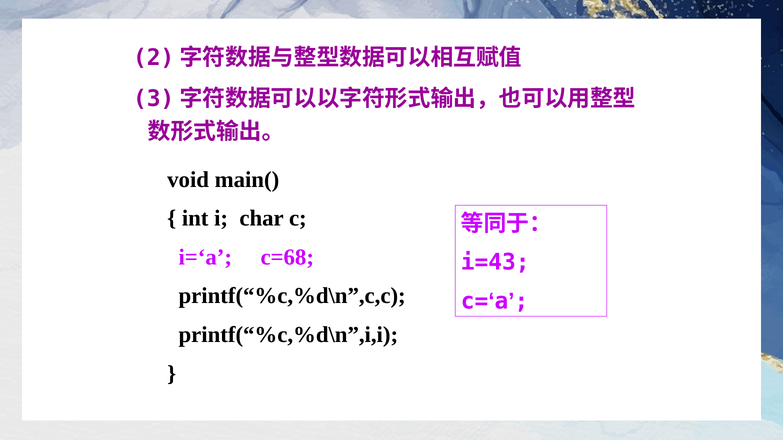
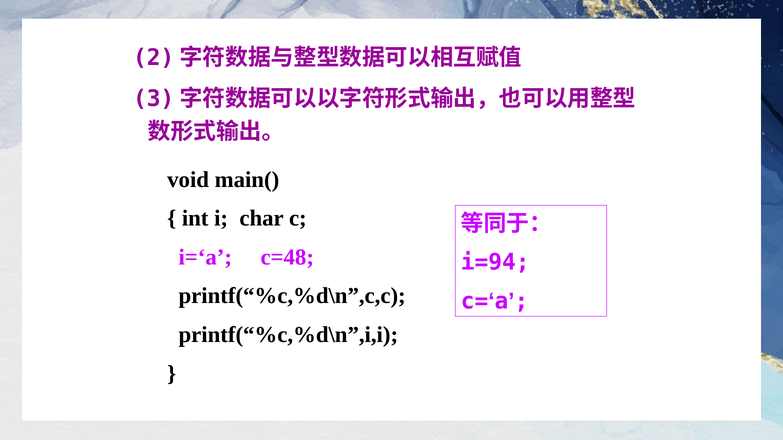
c=68: c=68 -> c=48 (287, 257)
i=43: i=43 -> i=94 (495, 263)
